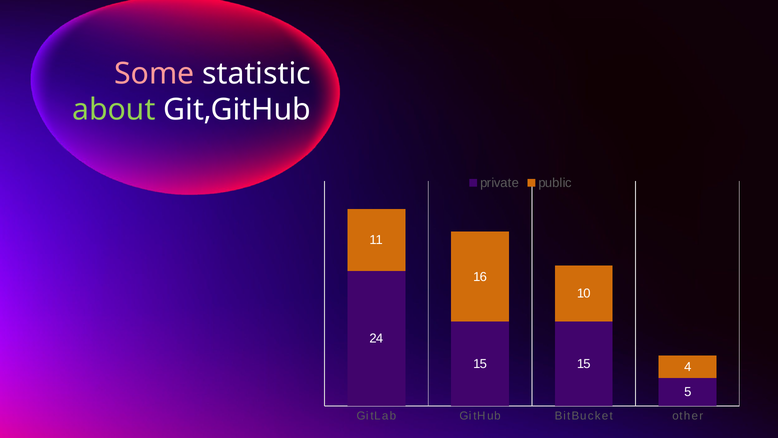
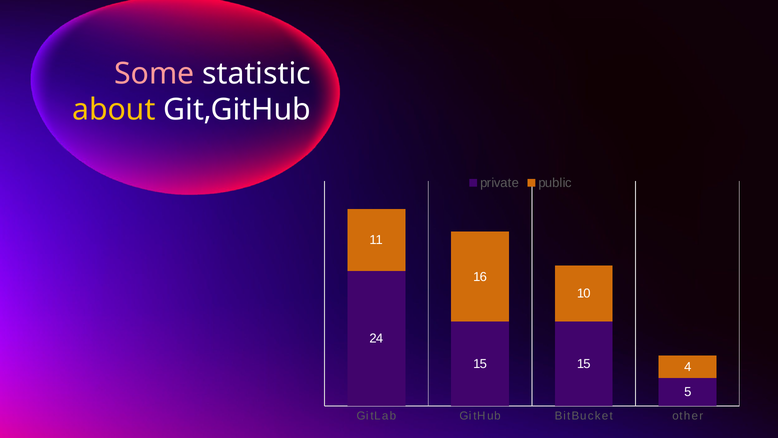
about colour: light green -> yellow (114, 110)
